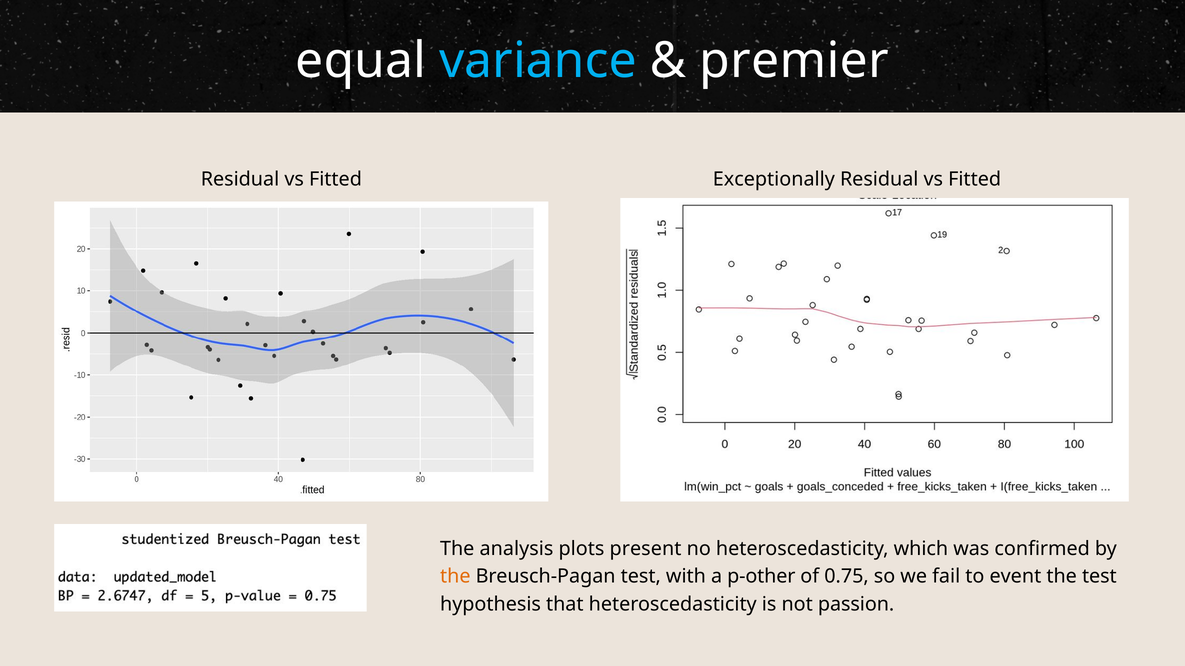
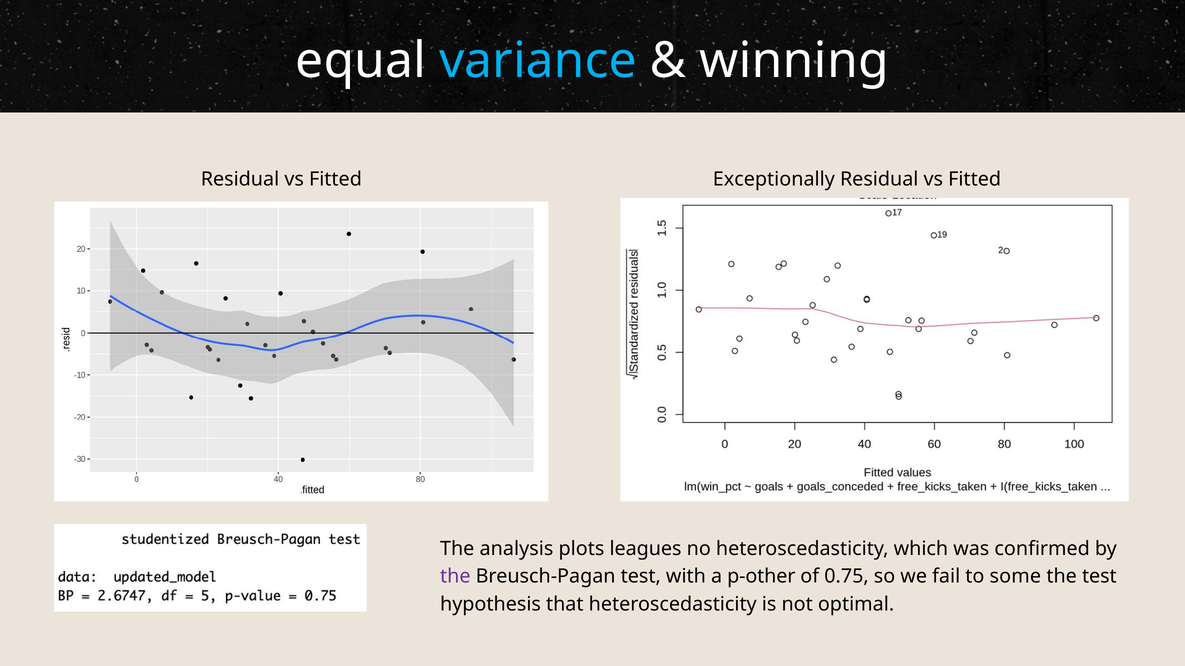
premier: premier -> winning (794, 61)
present: present -> leagues (646, 549)
the colour: orange -> purple (455, 577)
event: event -> some (1015, 577)
passion: passion -> optimal (856, 605)
